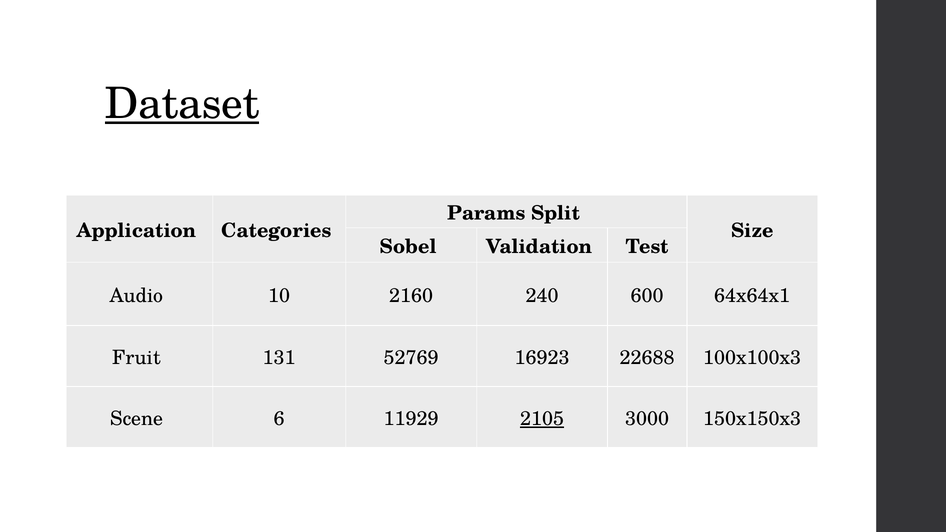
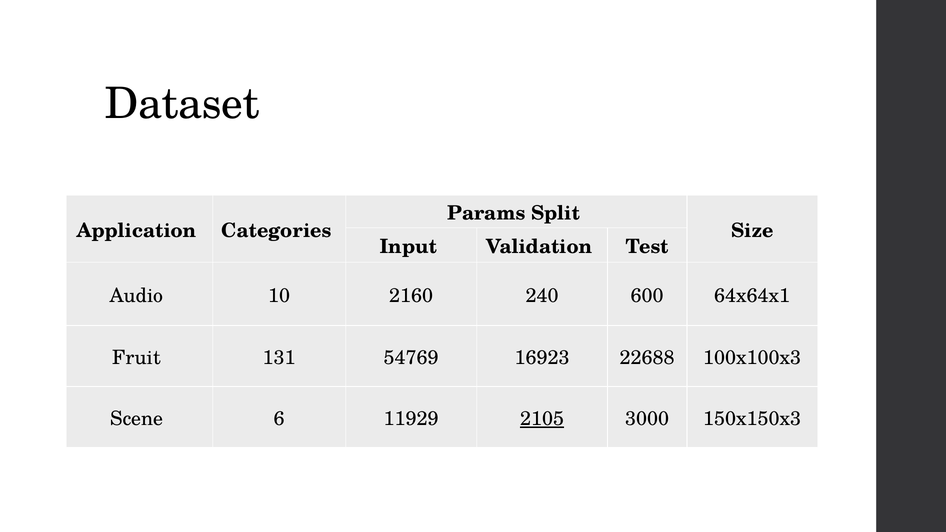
Dataset underline: present -> none (182, 104)
Sobel: Sobel -> Input (408, 247)
52769: 52769 -> 54769 (411, 358)
